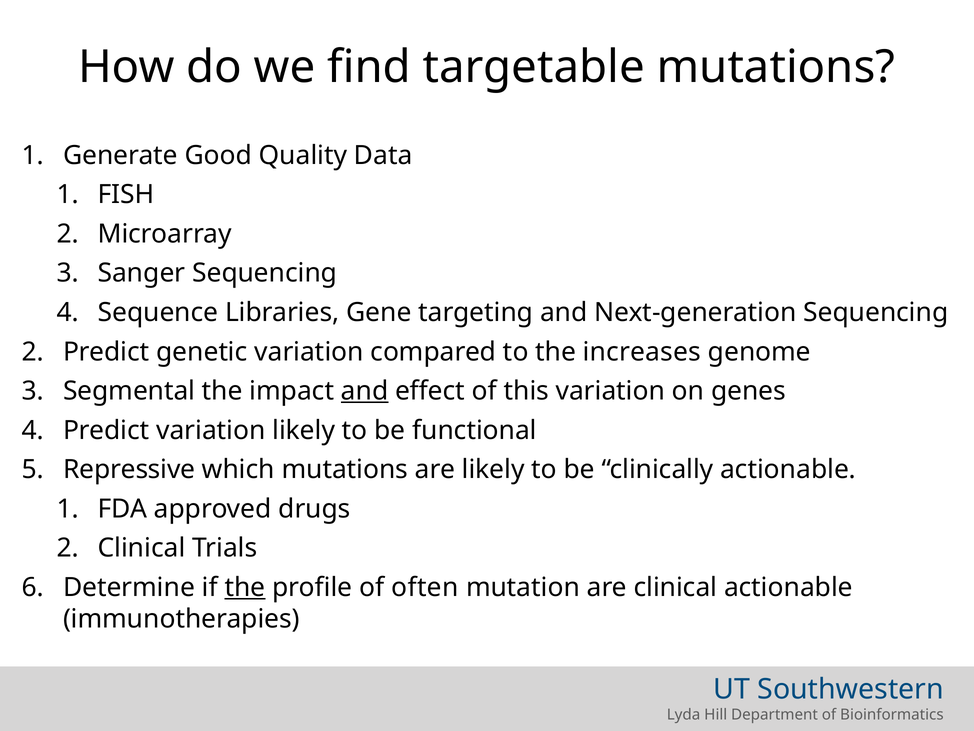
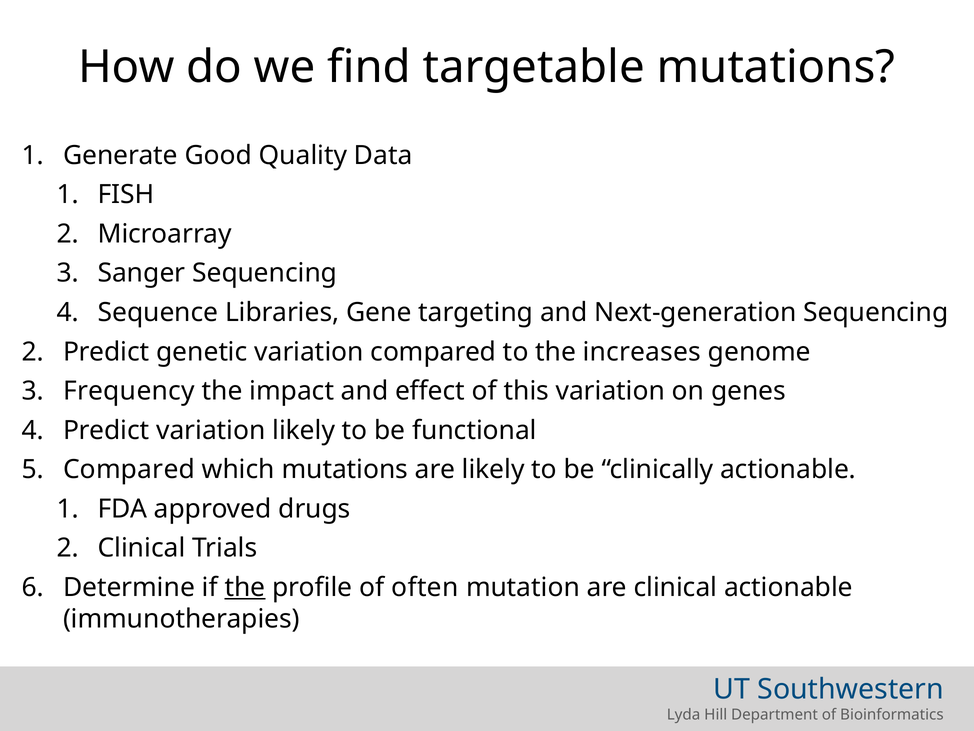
Segmental: Segmental -> Frequency (129, 391)
and underline: present -> none (365, 391)
Repressive: Repressive -> Compared (129, 469)
